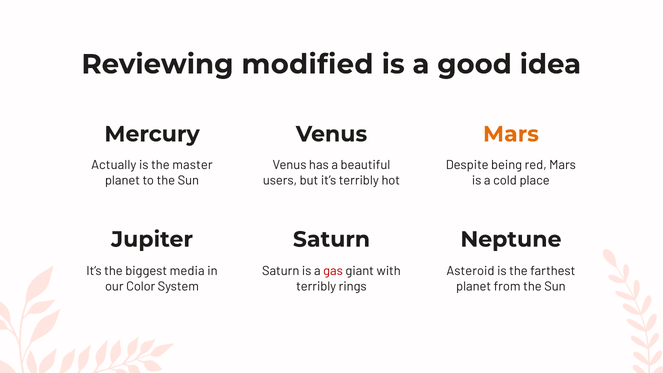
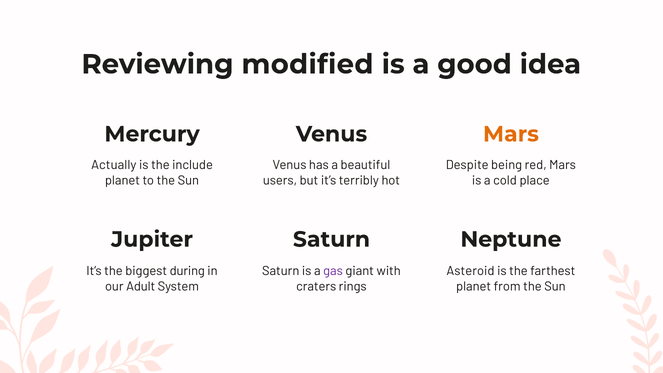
master: master -> include (193, 165)
media: media -> during (187, 271)
gas colour: red -> purple (333, 271)
Color: Color -> Adult (141, 286)
terribly: terribly -> craters (316, 286)
